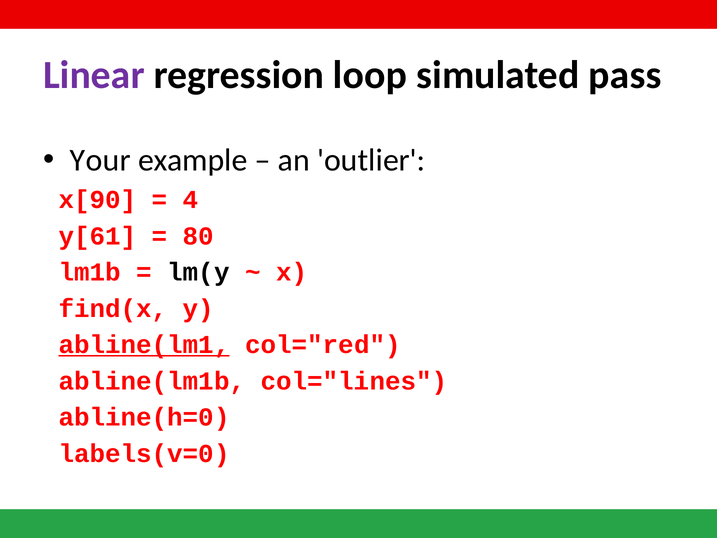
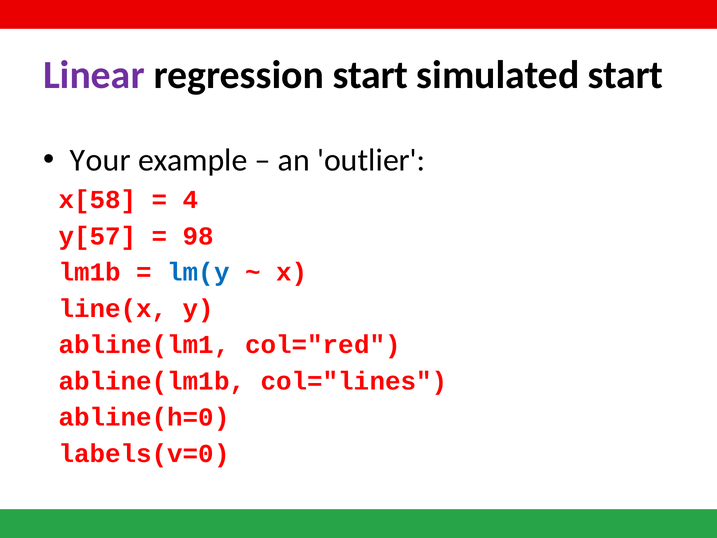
regression loop: loop -> start (370, 75)
simulated pass: pass -> start (625, 75)
x[90: x[90 -> x[58 (97, 200)
y[61: y[61 -> y[57 (97, 236)
80: 80 -> 98 (198, 236)
lm(y colour: black -> blue (198, 272)
find(x: find(x -> line(x (113, 308)
abline(lm1 underline: present -> none (144, 345)
